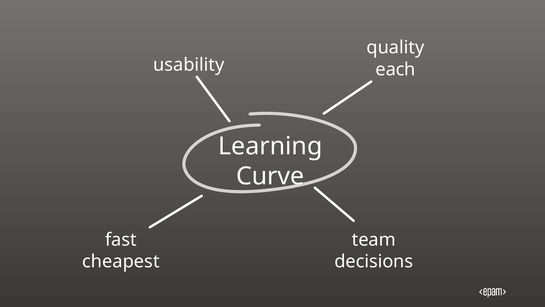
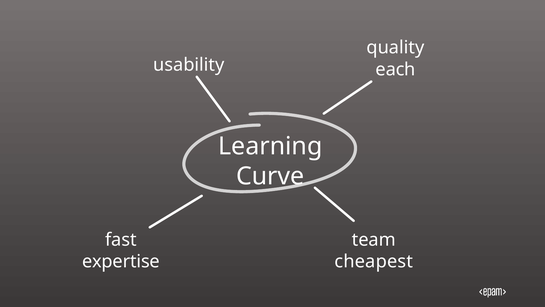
cheapest: cheapest -> expertise (121, 261)
decisions: decisions -> cheapest (374, 261)
